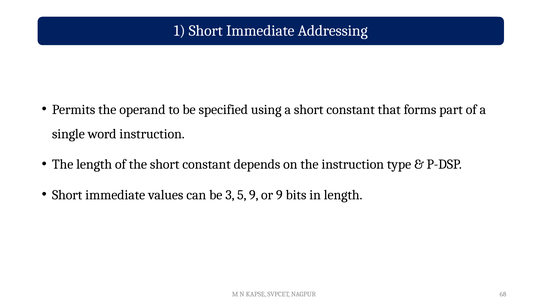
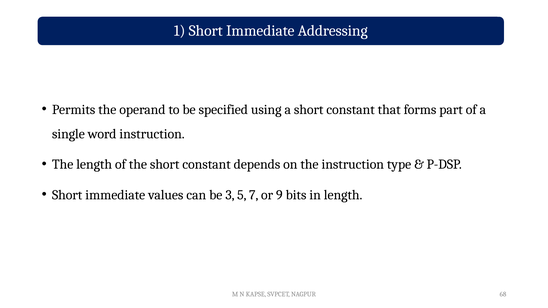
5 9: 9 -> 7 (254, 195)
